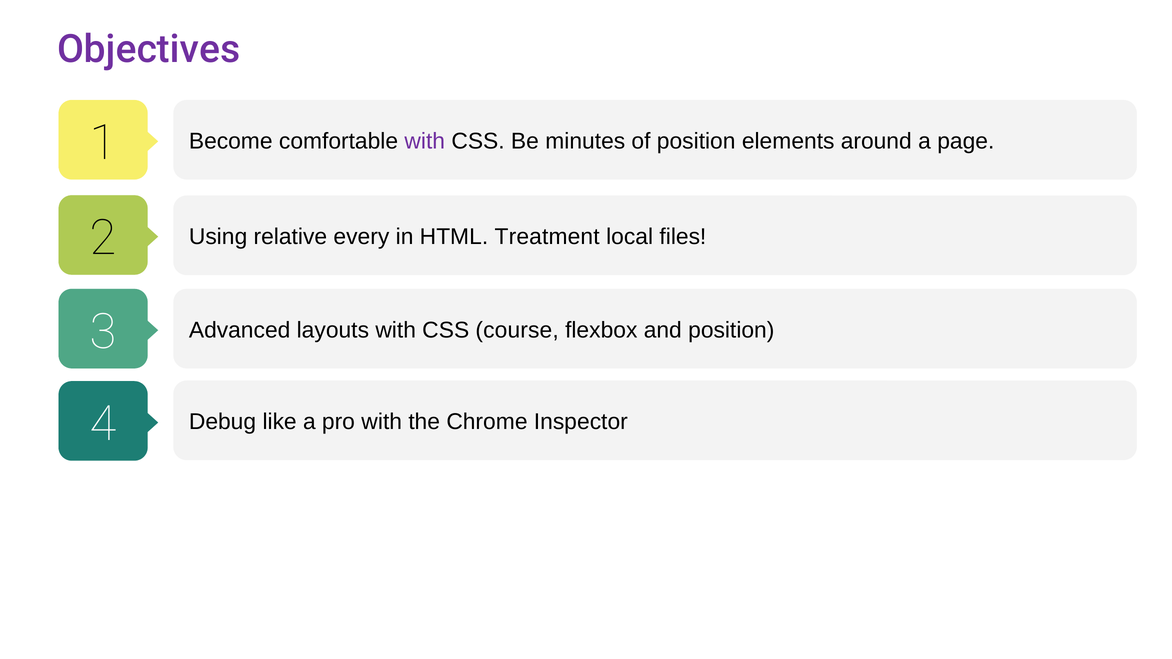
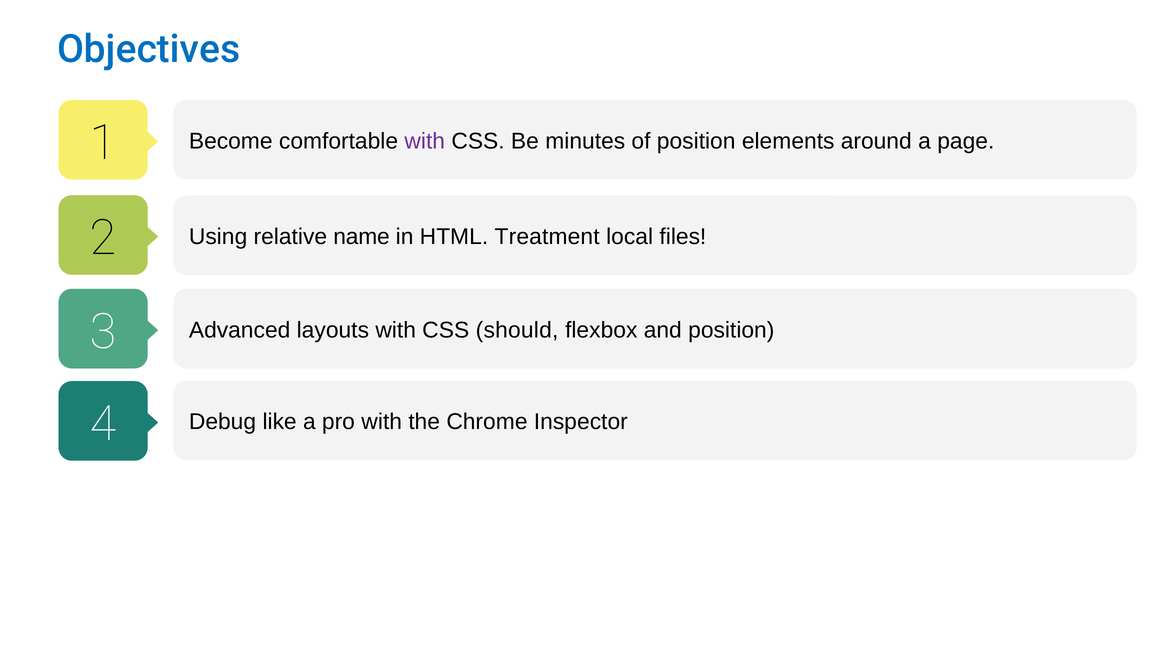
Objectives colour: purple -> blue (149, 50)
every: every -> name (362, 237)
course: course -> should (517, 330)
